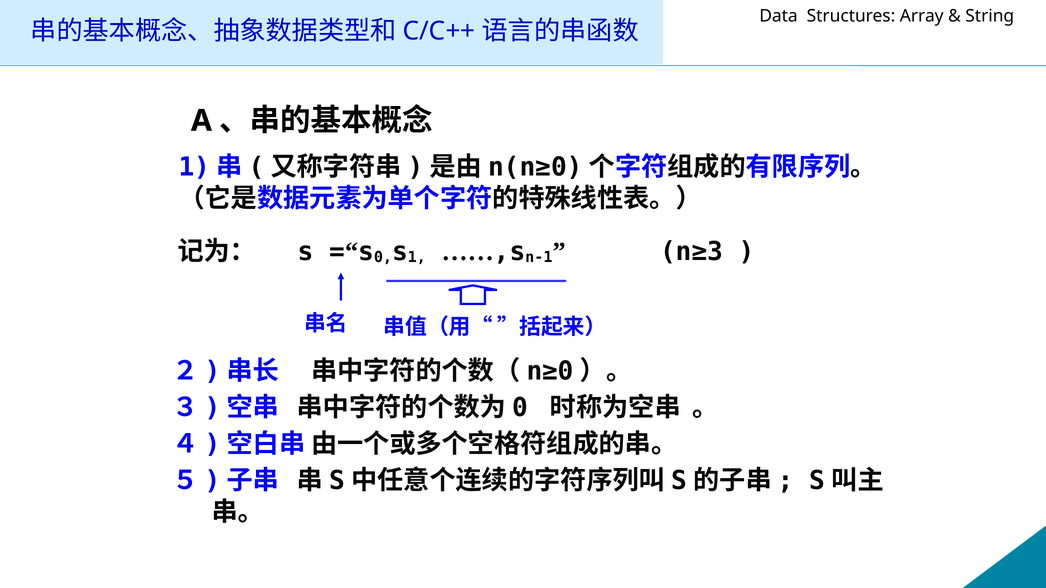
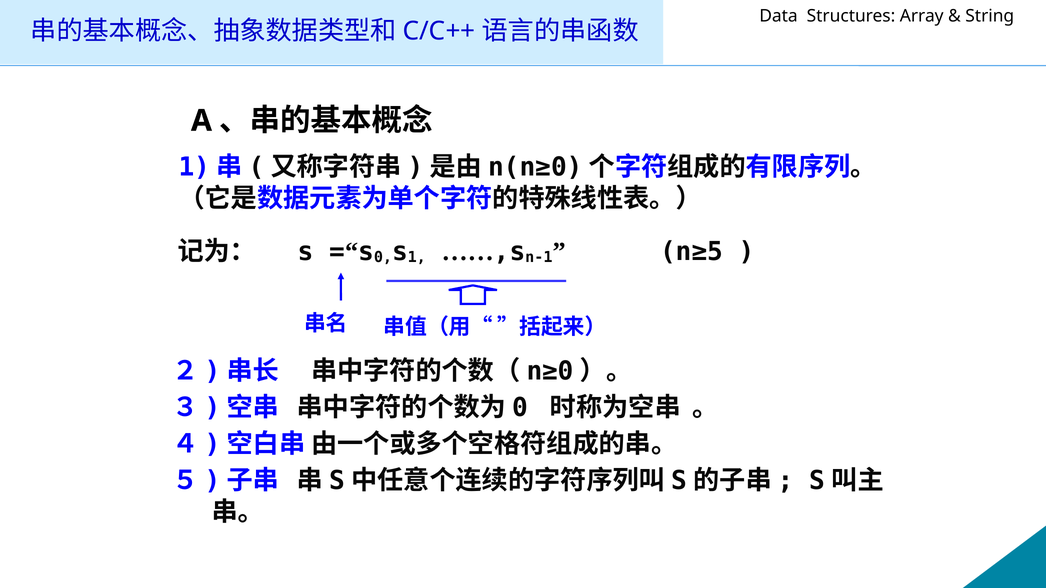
n≥3: n≥3 -> n≥5 (692, 252)
